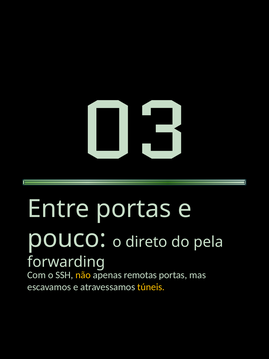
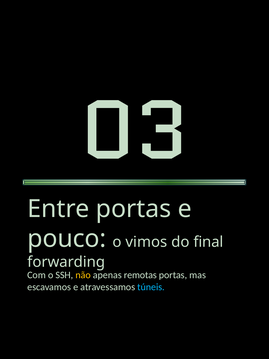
direto: direto -> vimos (146, 242)
pela: pela -> final (208, 242)
túneis colour: yellow -> light blue (151, 287)
